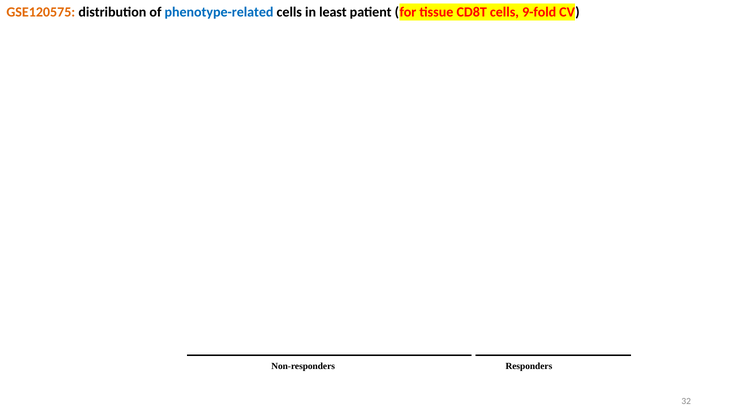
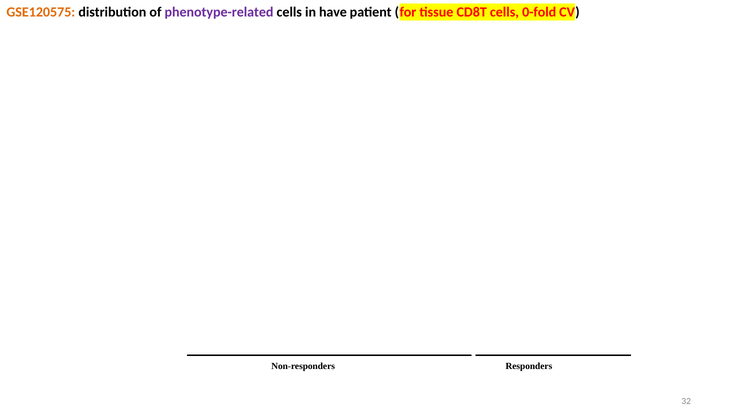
phenotype-related colour: blue -> purple (219, 12)
least: least -> have (333, 12)
9-fold: 9-fold -> 0-fold (539, 12)
